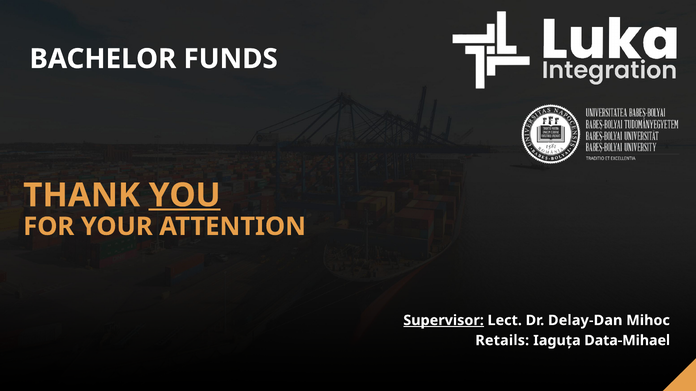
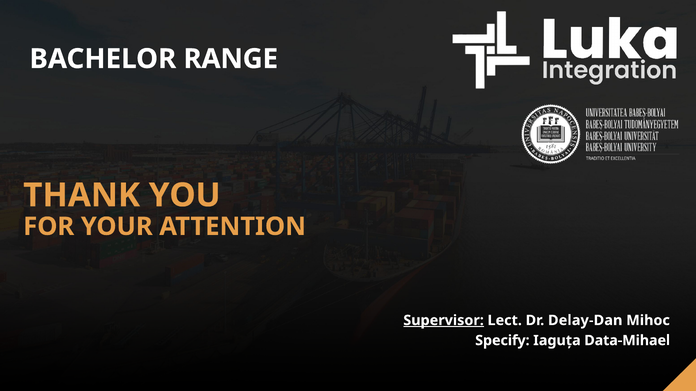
FUNDS: FUNDS -> RANGE (231, 59)
YOU underline: present -> none (185, 196)
Retails: Retails -> Specify (502, 341)
